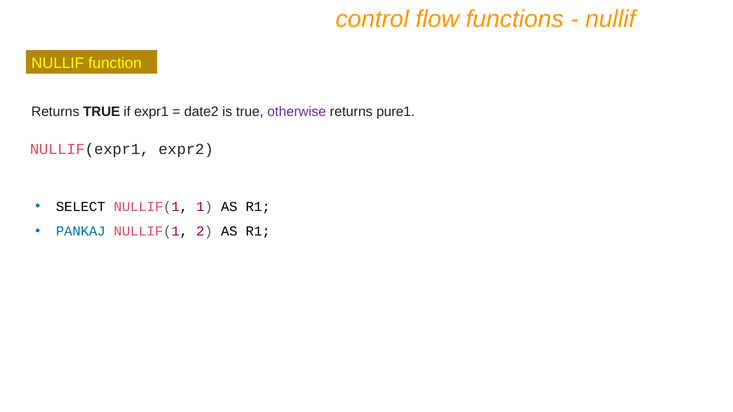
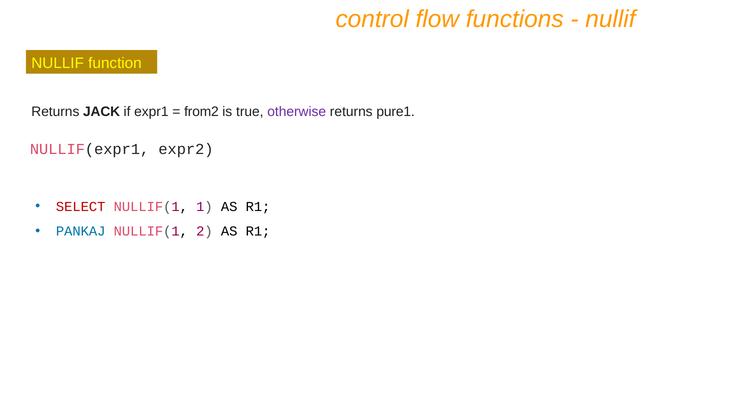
Returns TRUE: TRUE -> JACK (102, 112)
date2: date2 -> from2 (201, 112)
SELECT colour: black -> red (81, 207)
